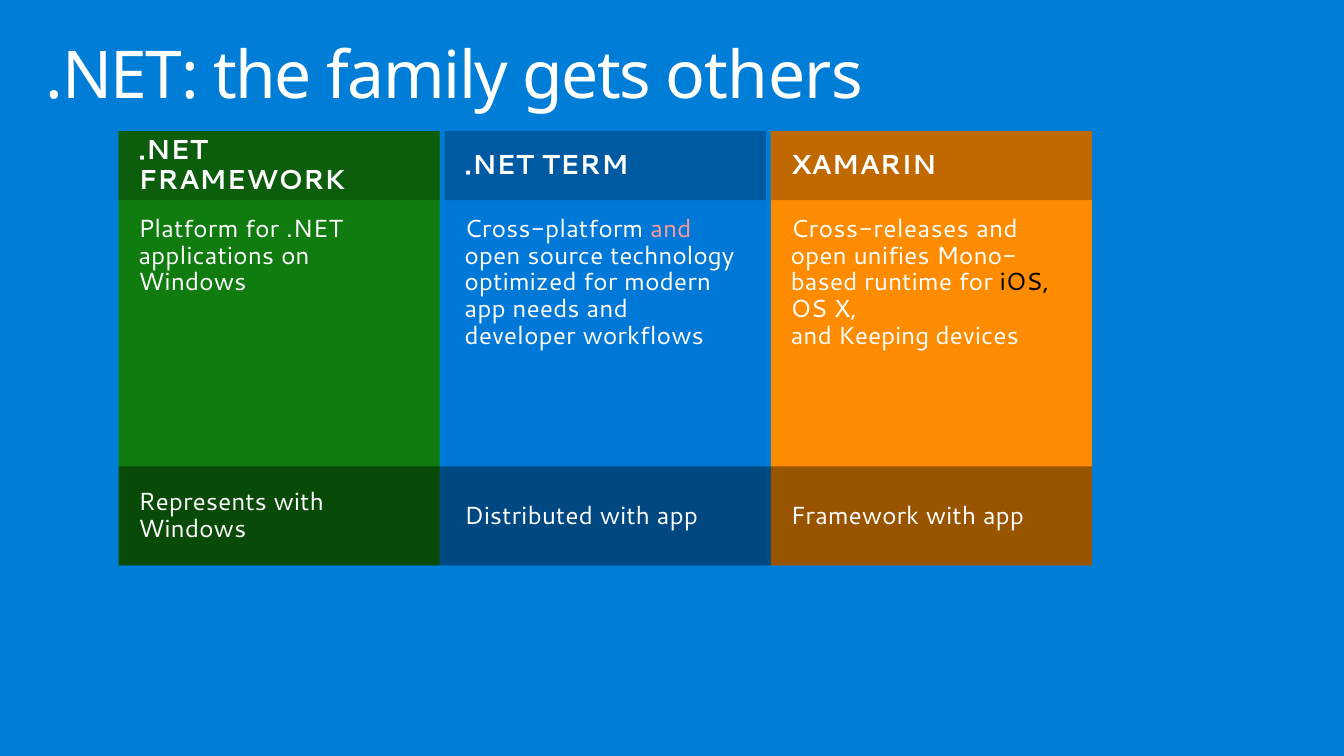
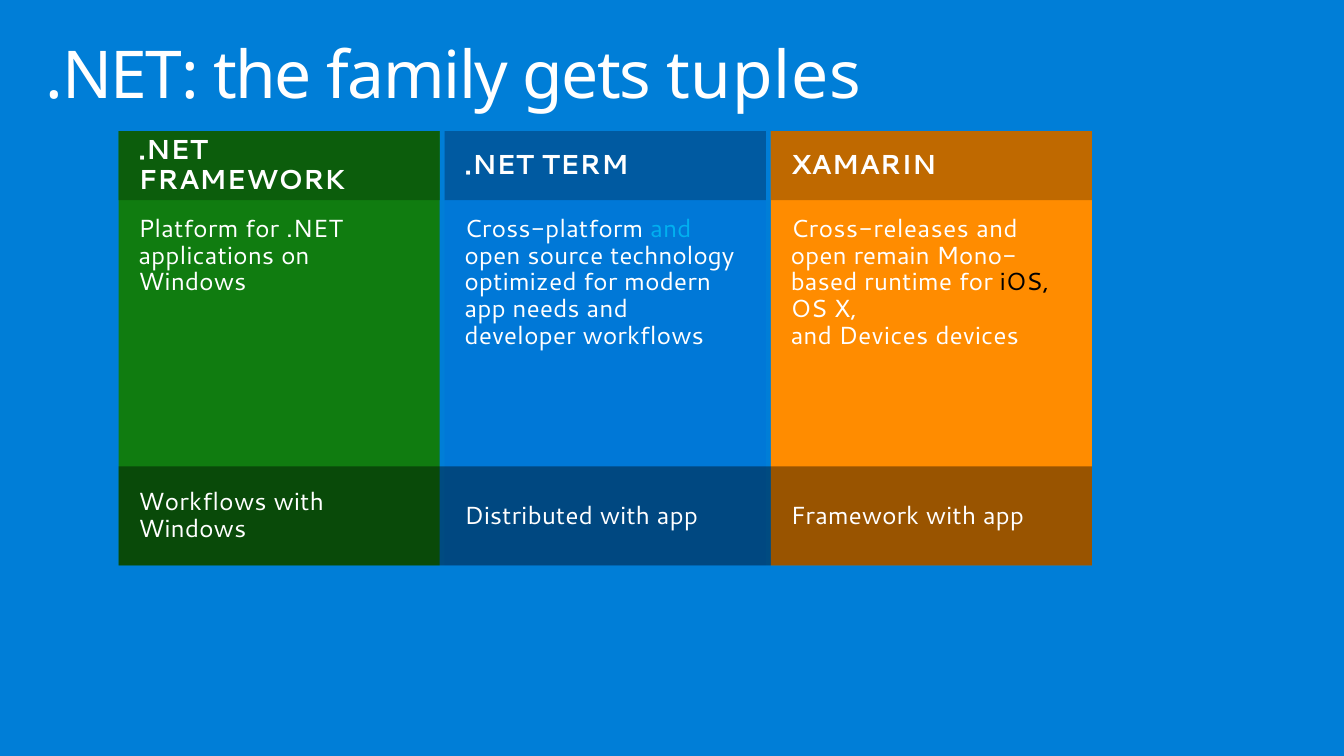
others: others -> tuples (764, 77)
and colour: pink -> light blue (671, 229)
unifies: unifies -> remain (892, 256)
and Keeping: Keeping -> Devices (884, 336)
Represents: Represents -> Workflows (203, 503)
